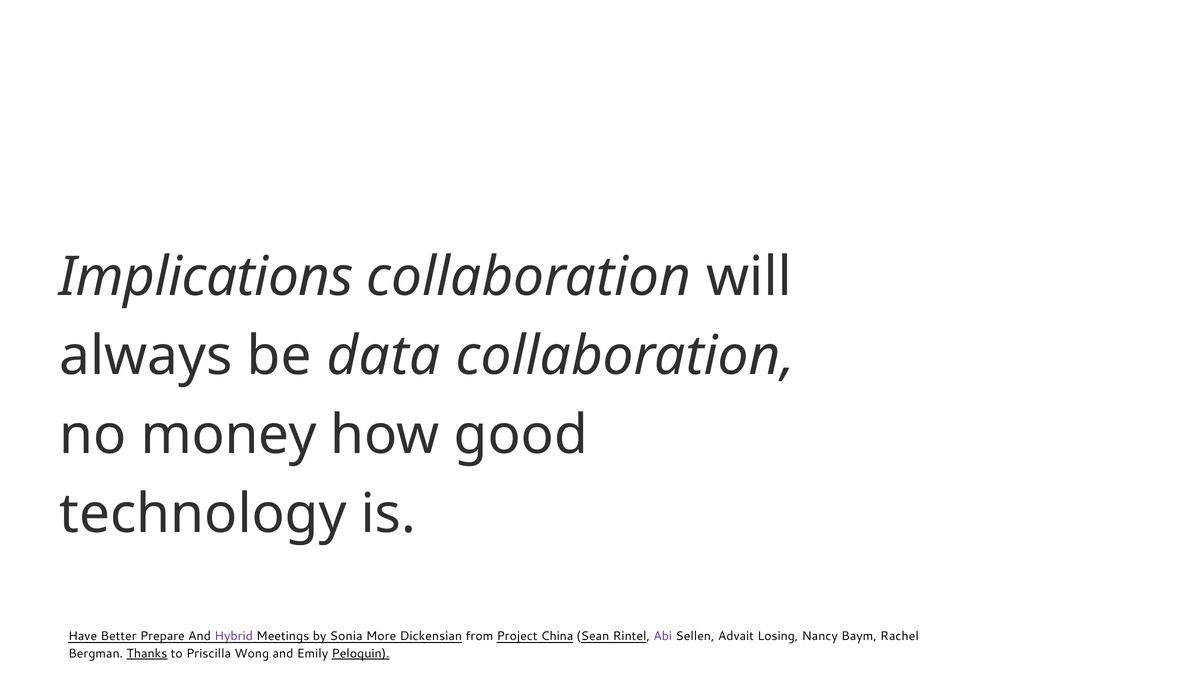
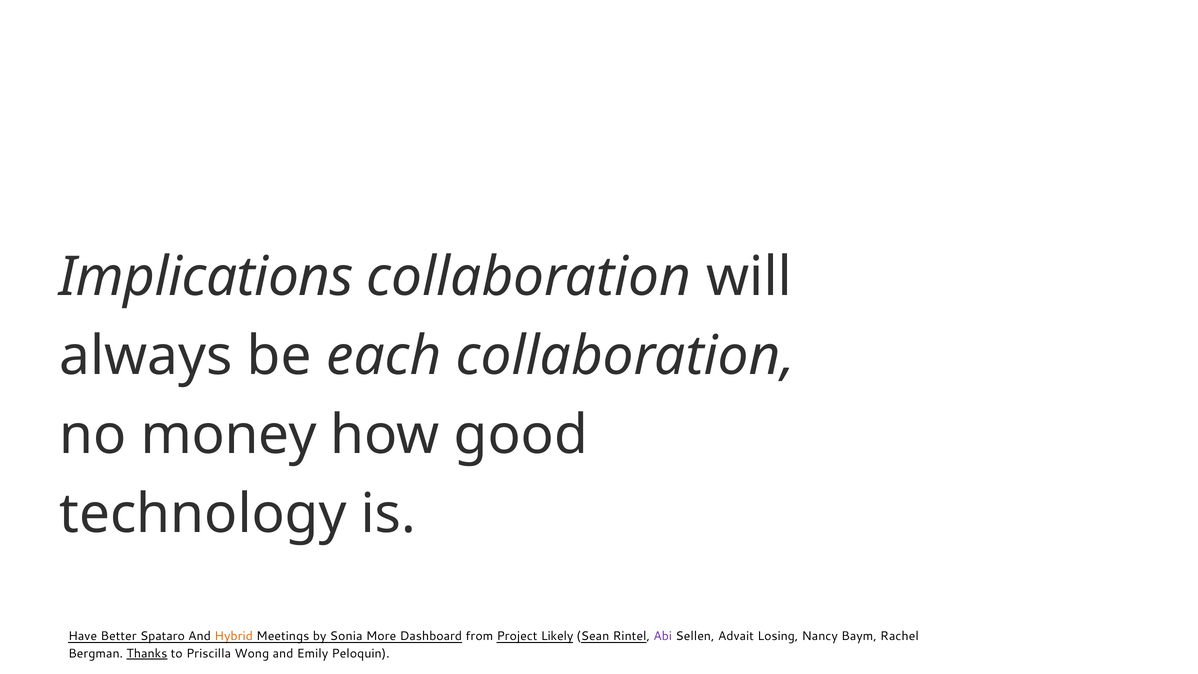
data: data -> each (384, 356)
Prepare: Prepare -> Spataro (162, 636)
Hybrid colour: purple -> orange (234, 636)
Dickensian: Dickensian -> Dashboard (431, 636)
China: China -> Likely (557, 636)
Peloquin underline: present -> none (361, 654)
